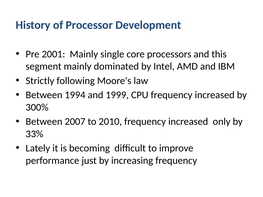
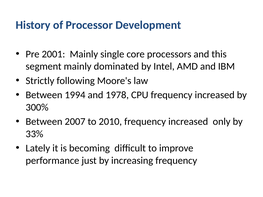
1999: 1999 -> 1978 (117, 95)
